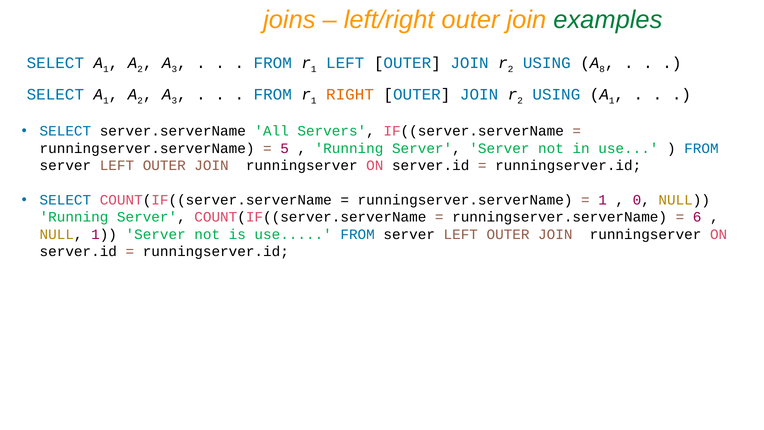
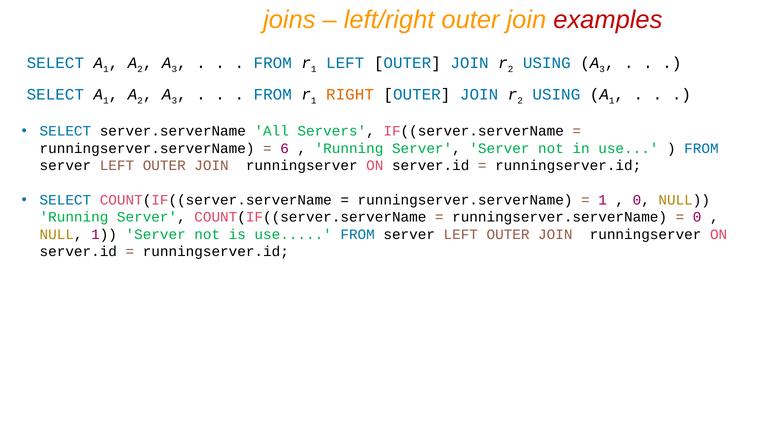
examples colour: green -> red (608, 20)
8: 8 -> 3 (602, 69)
5: 5 -> 6 (285, 148)
6: 6 -> 0 (697, 217)
